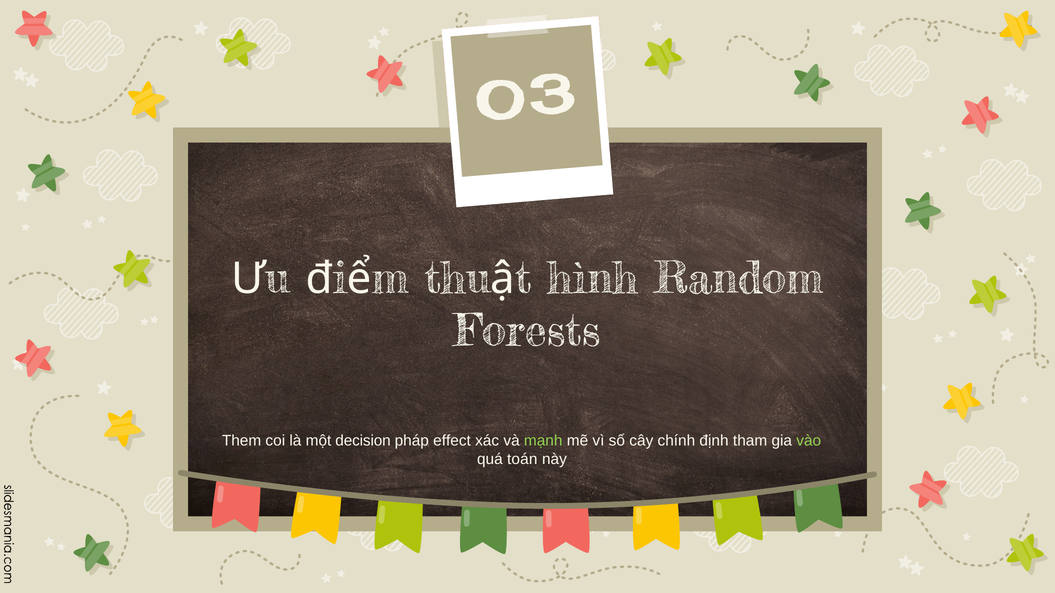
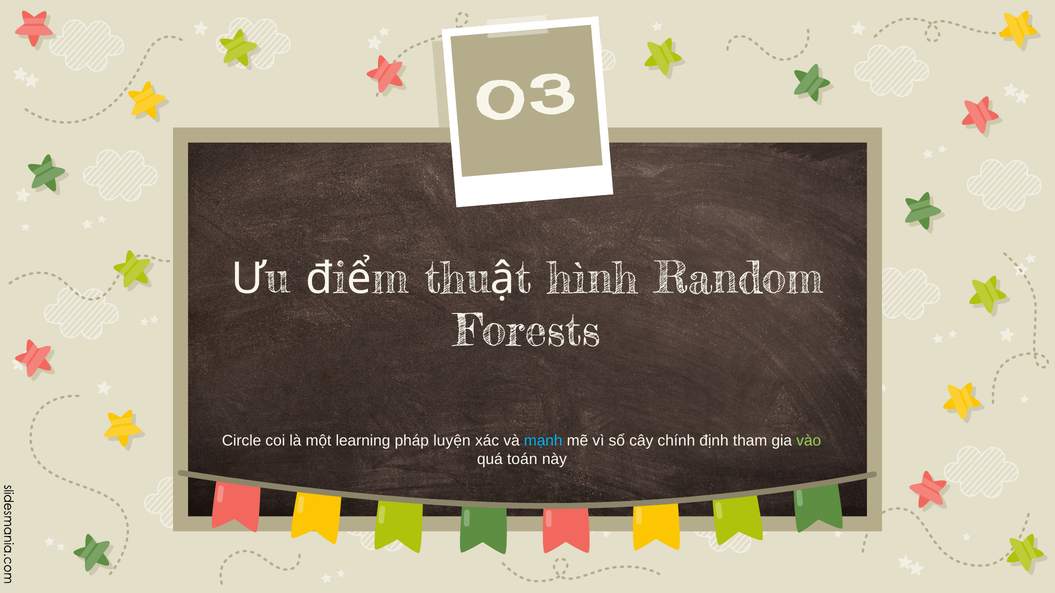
Them: Them -> Circle (242, 441)
decision: decision -> learning (363, 441)
effect: effect -> luyện (452, 441)
mạnh colour: light green -> light blue (543, 441)
